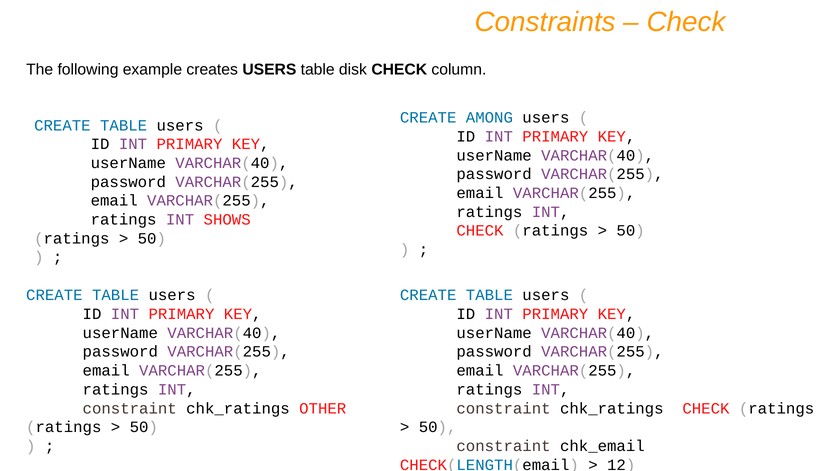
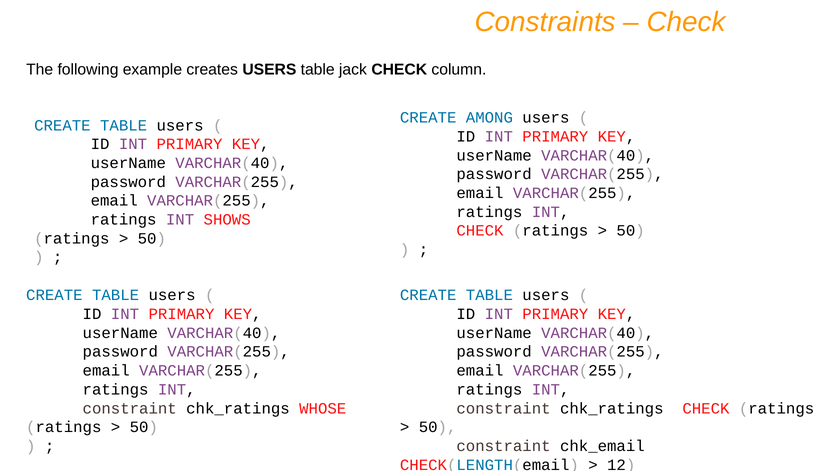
disk: disk -> jack (353, 70)
OTHER: OTHER -> WHOSE (323, 408)
